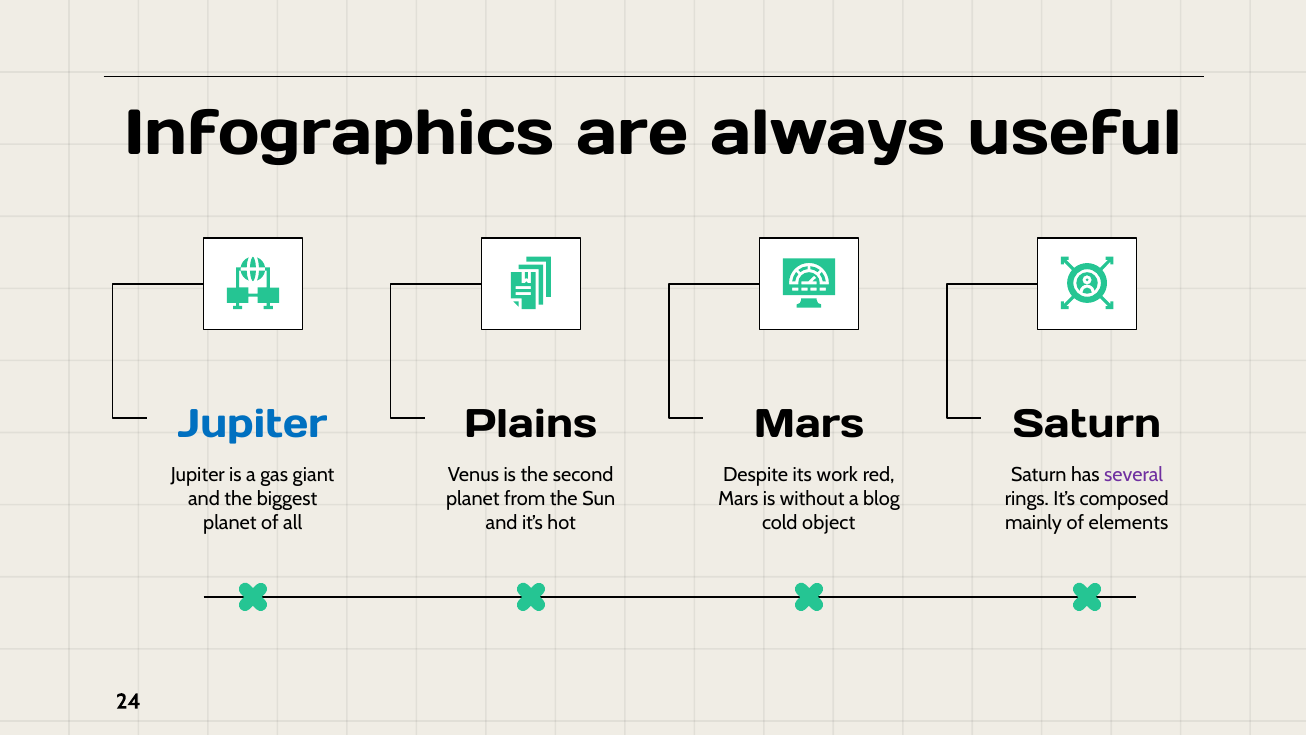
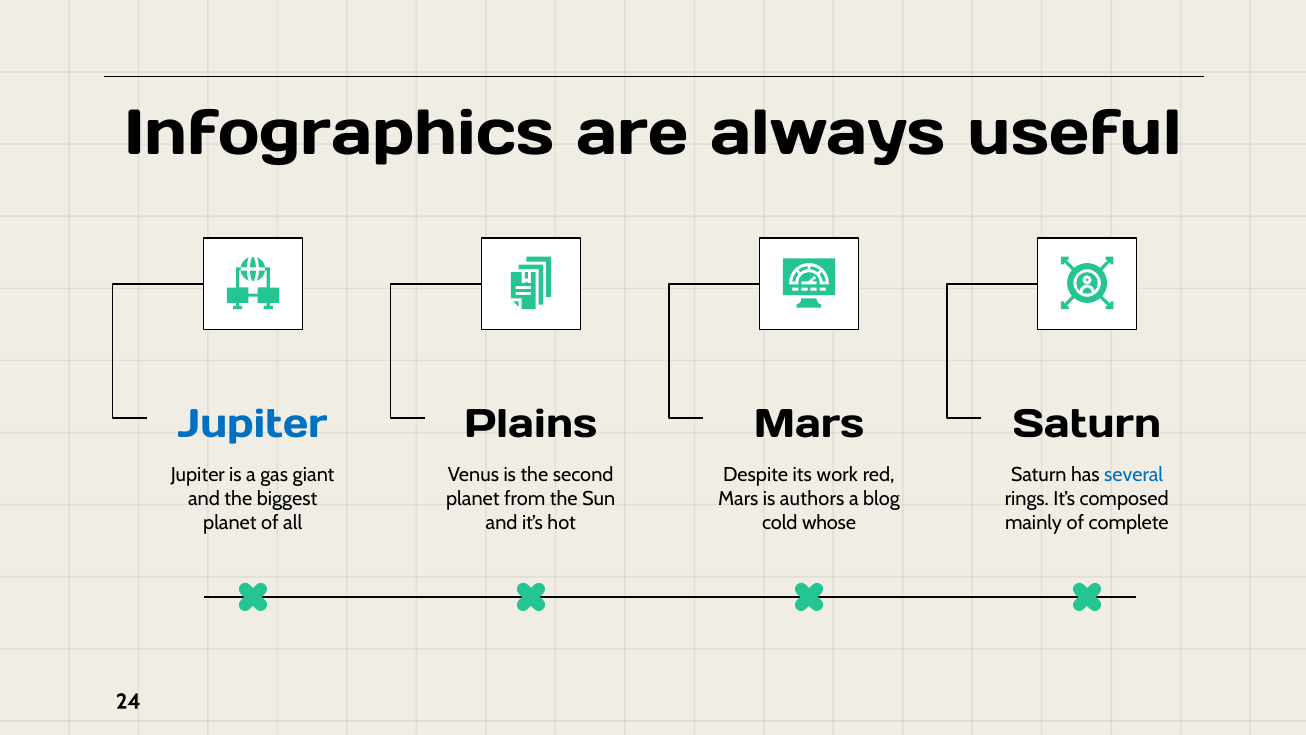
several colour: purple -> blue (1134, 475)
without: without -> authors (812, 499)
object: object -> whose (829, 523)
elements: elements -> complete (1129, 523)
